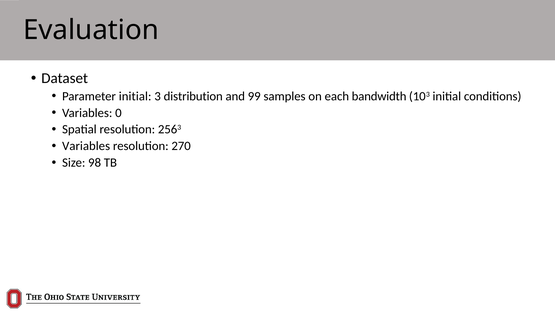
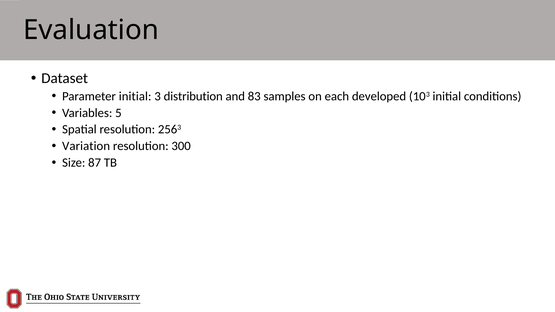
99: 99 -> 83 (254, 96)
bandwidth: bandwidth -> developed (379, 96)
0: 0 -> 5 (118, 113)
Variables: Variables -> Variation (86, 146)
270: 270 -> 300 (181, 146)
98: 98 -> 87 (95, 163)
